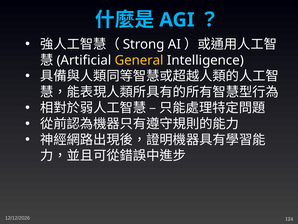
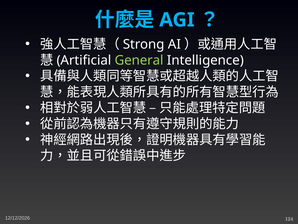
General colour: yellow -> light green (139, 60)
